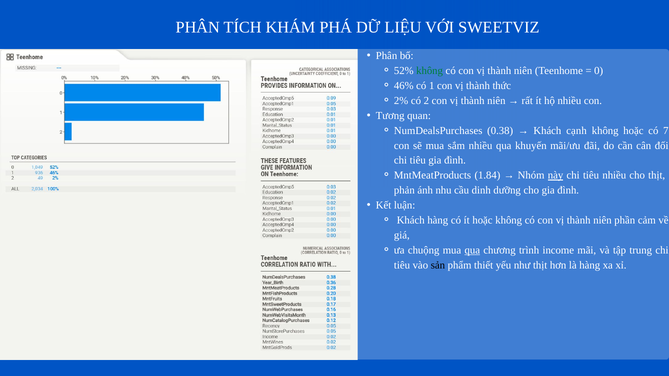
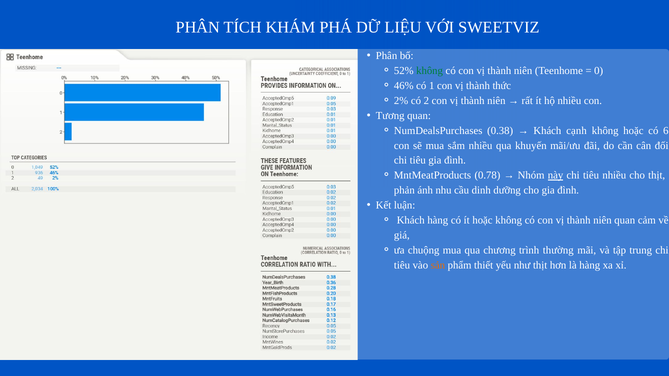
7: 7 -> 6 (666, 131)
1.84: 1.84 -> 0.78 (487, 176)
niên phần: phần -> quan (625, 220)
qua underline: present -> none (472, 250)
income: income -> thường (558, 250)
sản colour: black -> orange (438, 265)
